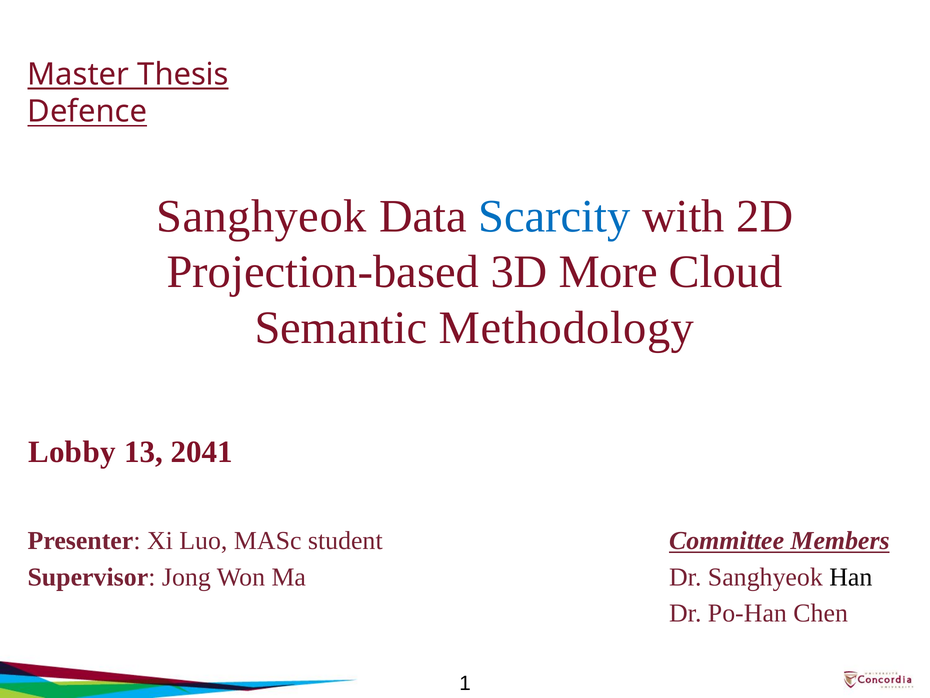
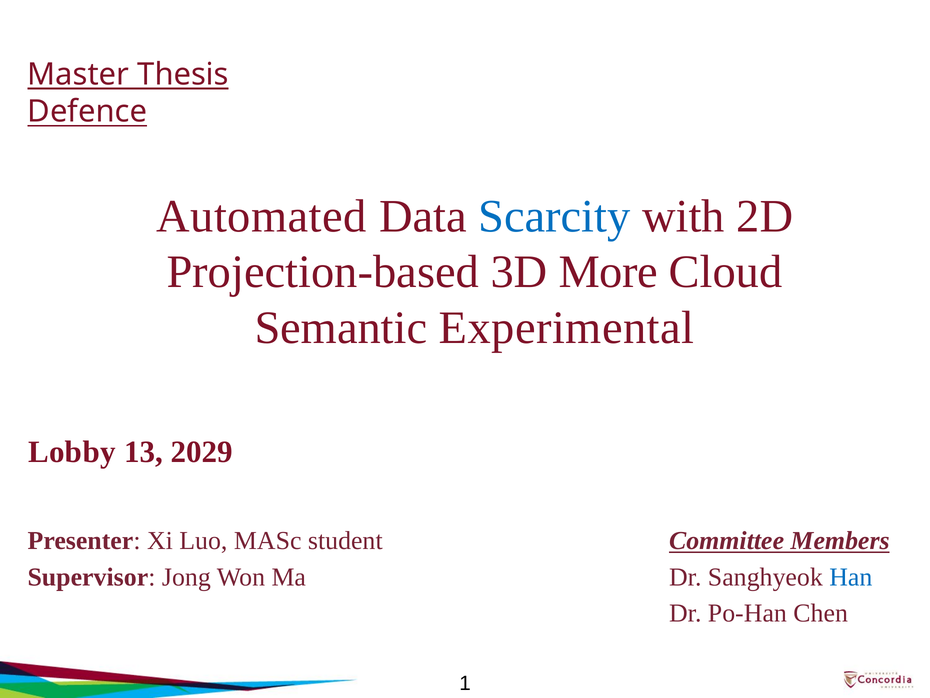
Sanghyeok: Sanghyeok -> Automated (261, 216)
Methodology: Methodology -> Experimental (567, 328)
2041: 2041 -> 2029 (202, 452)
Han colour: black -> blue (851, 577)
